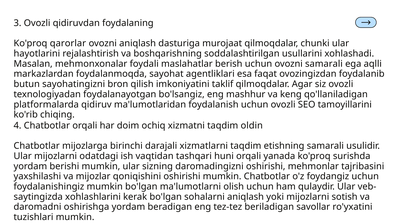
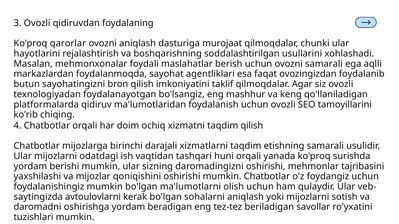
taqdim oldin: oldin -> qilish (252, 126)
xohlashlarini: xohlashlarini -> avtoulovlarni (93, 197)
